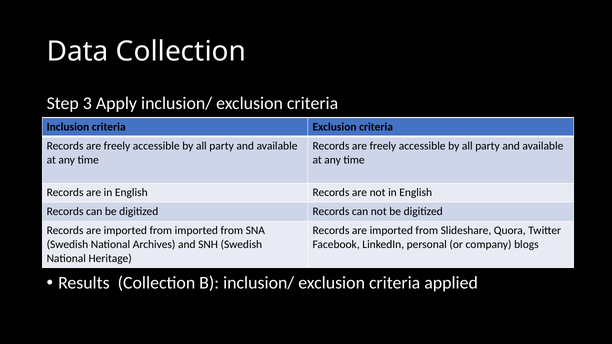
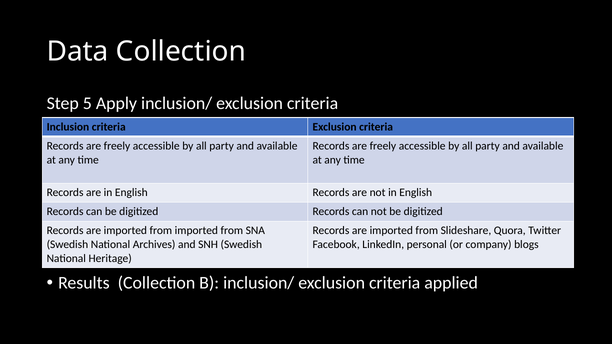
3: 3 -> 5 (87, 103)
